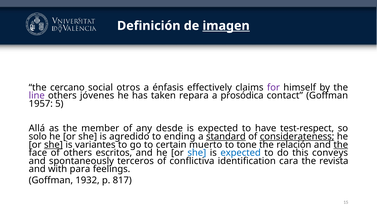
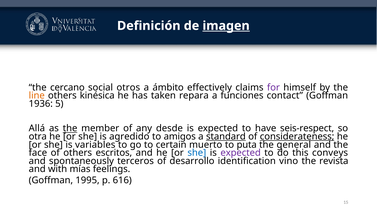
énfasis: énfasis -> ámbito (168, 88)
line colour: purple -> orange (37, 96)
jóvenes: jóvenes -> kinésica (97, 96)
prosódica: prosódica -> funciones (242, 96)
1957: 1957 -> 1936 (41, 104)
the underline: none -> present (70, 128)
test-respect: test-respect -> seis-respect (307, 128)
solo: solo -> otra (38, 137)
ending: ending -> amigos (180, 137)
she underline: present -> none (53, 145)
variantes: variantes -> variables (95, 145)
tone: tone -> puta (247, 145)
relación: relación -> general (294, 145)
the underline: present -> none (341, 145)
expected colour: blue -> purple (241, 153)
conflictiva: conflictiva -> desarrollo (192, 161)
cara: cara -> vino (289, 161)
para: para -> mías (80, 169)
1932: 1932 -> 1995 (88, 180)
817: 817 -> 616 (122, 180)
